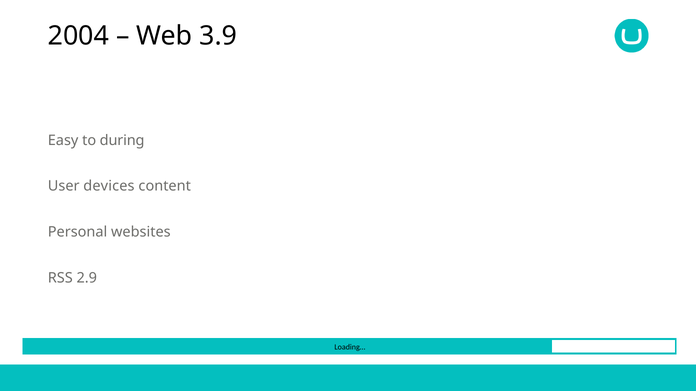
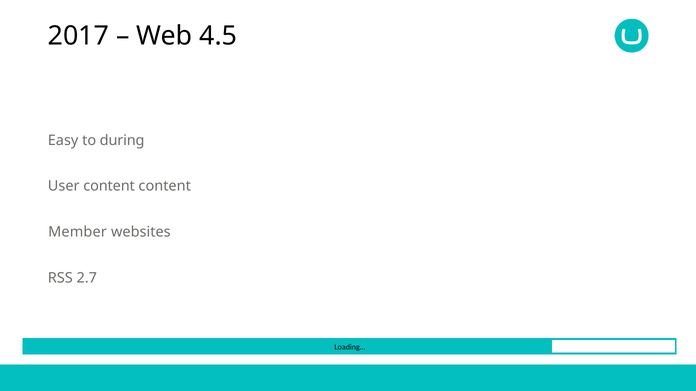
2004: 2004 -> 2017 (78, 36)
3.9: 3.9 -> 4.5 (218, 36)
User devices: devices -> content (109, 186)
Personal: Personal -> Member (77, 232)
2.9: 2.9 -> 2.7 (87, 278)
